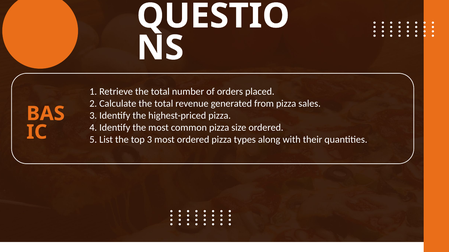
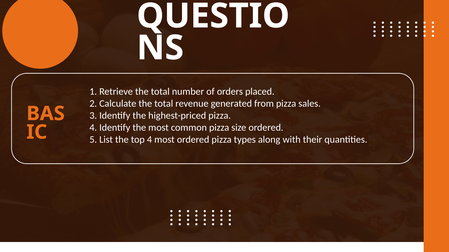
top 3: 3 -> 4 (150, 140)
